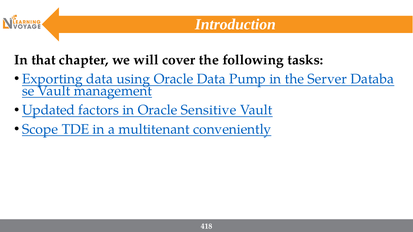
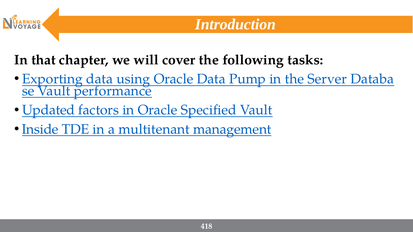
management: management -> performance (113, 91)
Sensitive: Sensitive -> Specified (209, 110)
Scope: Scope -> Inside (40, 129)
conveniently: conveniently -> management (232, 129)
